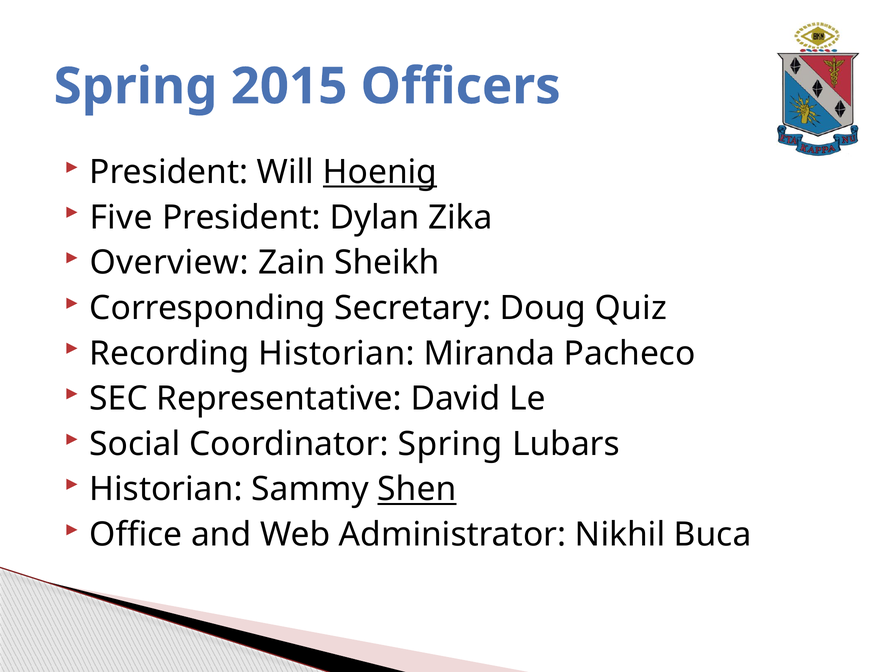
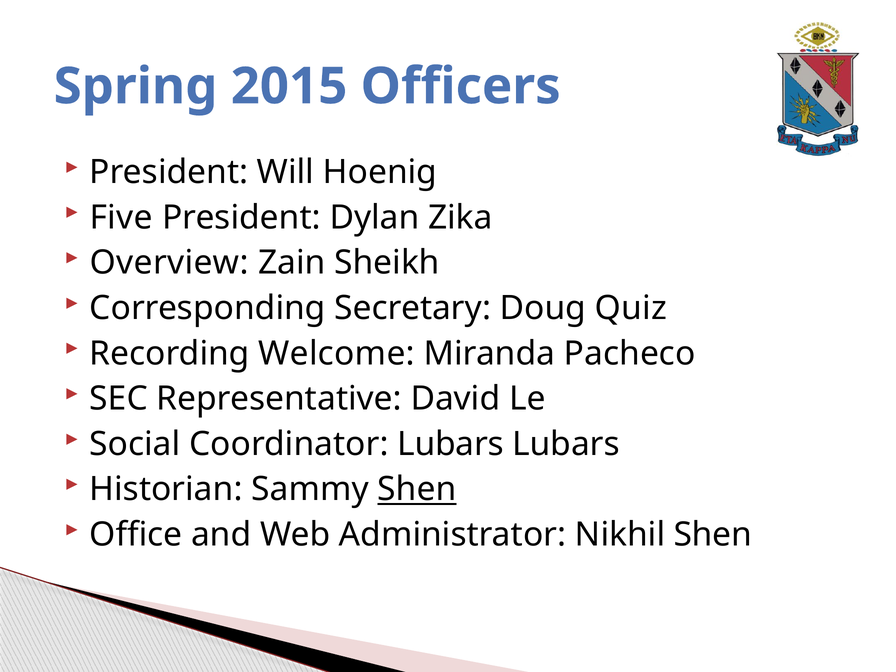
Hoenig underline: present -> none (380, 172)
Recording Historian: Historian -> Welcome (337, 353)
Coordinator Spring: Spring -> Lubars (451, 444)
Nikhil Buca: Buca -> Shen (713, 535)
